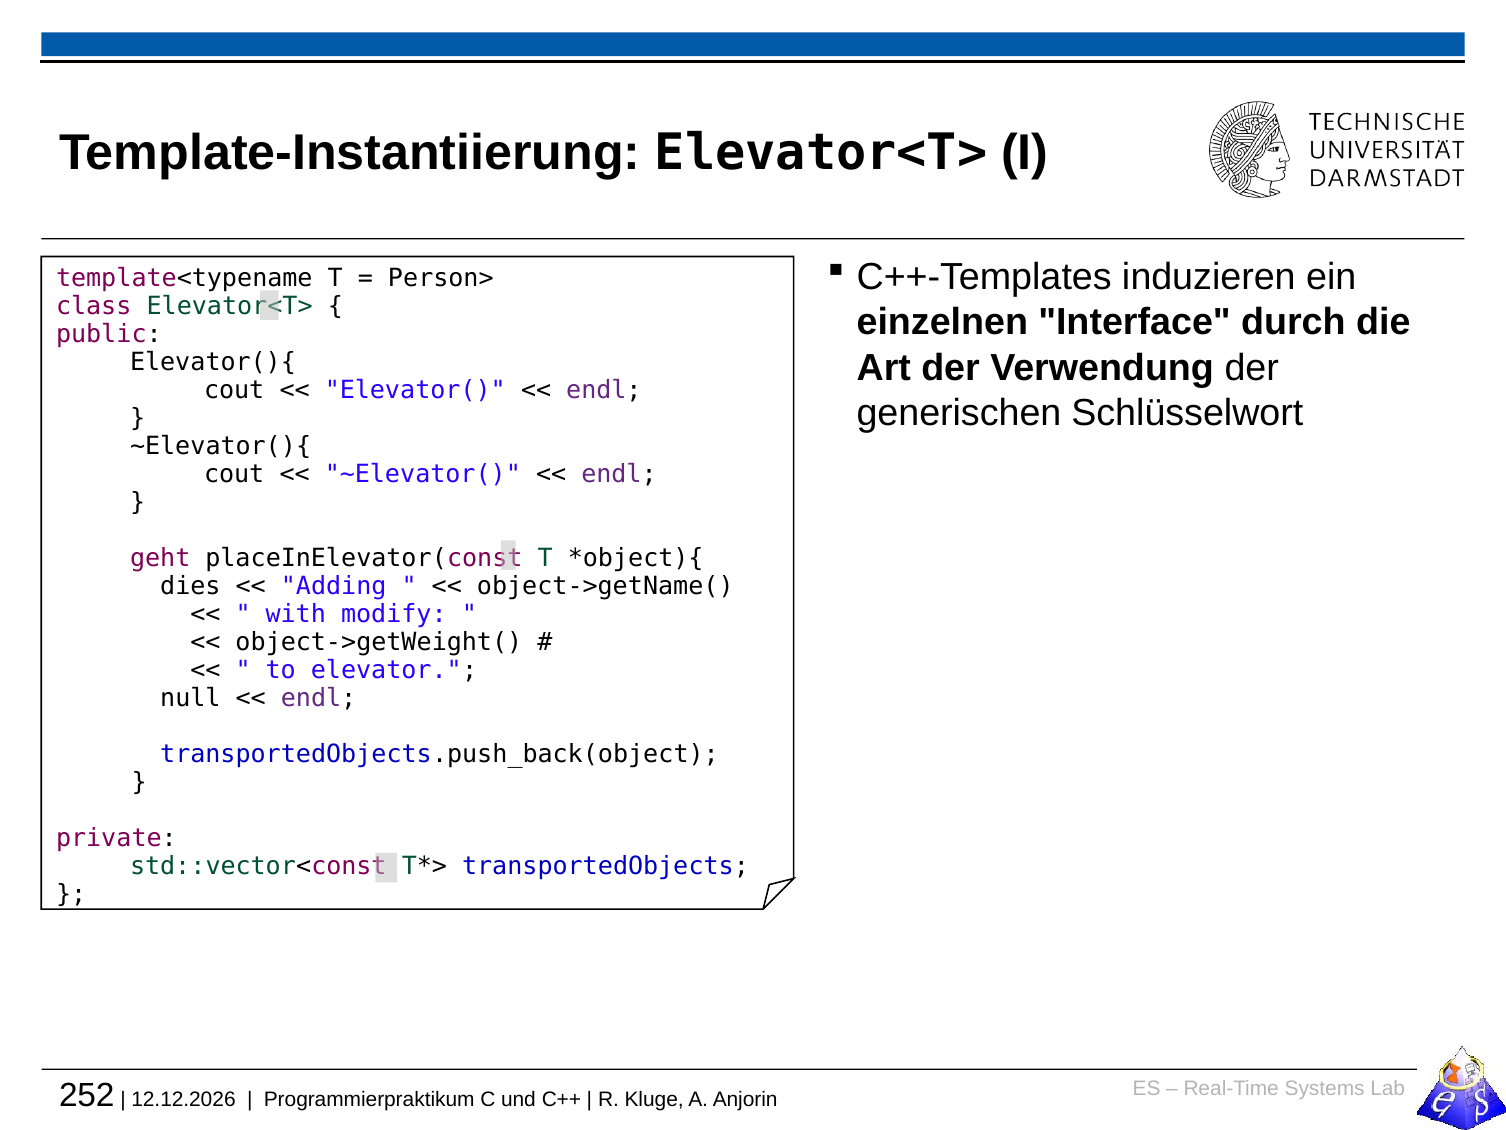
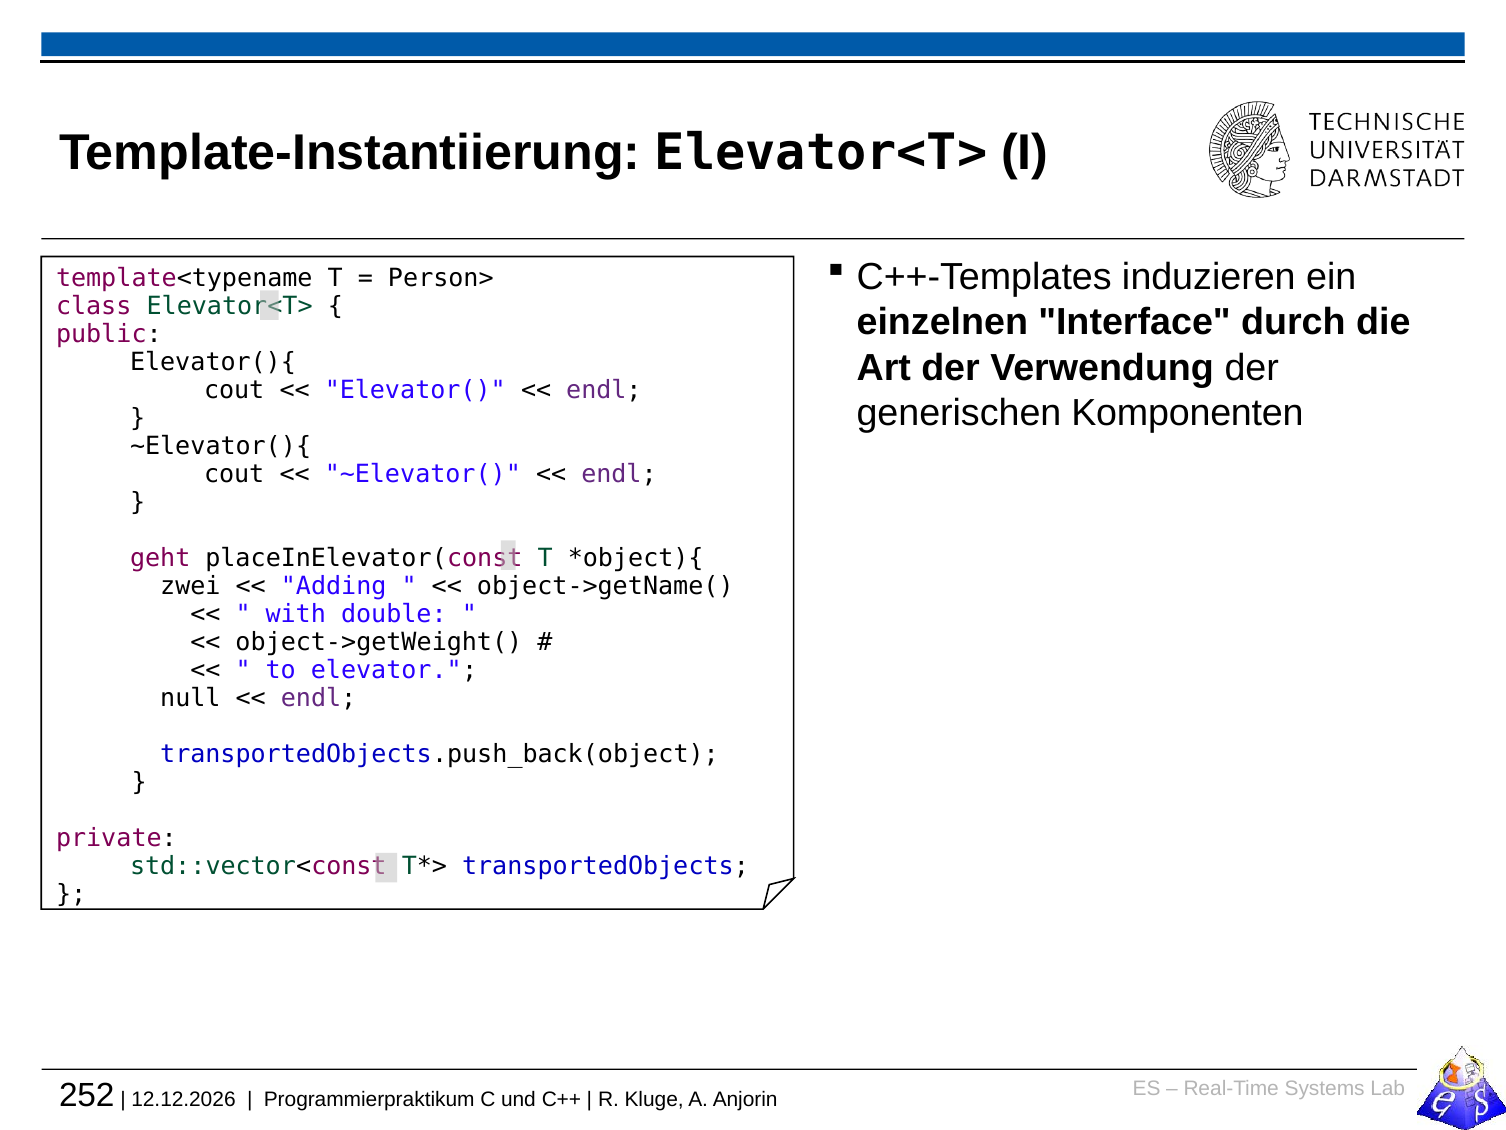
Schlüsselwort: Schlüsselwort -> Komponenten (1187, 413)
dies: dies -> zwei (190, 586)
modify: modify -> double (394, 614)
